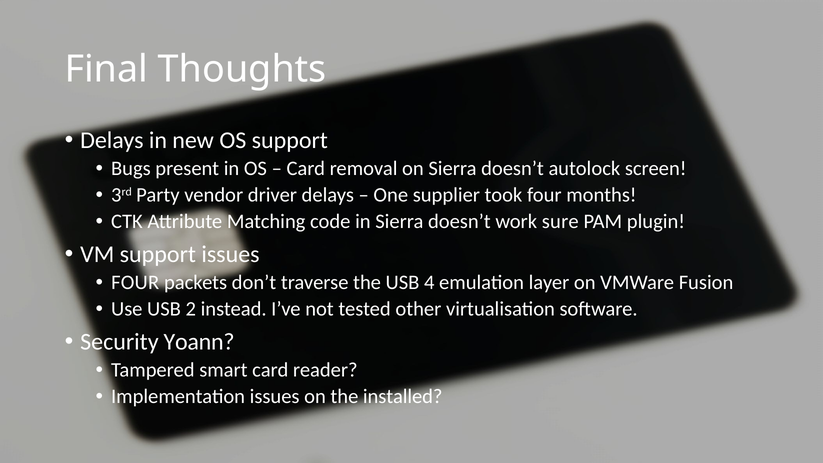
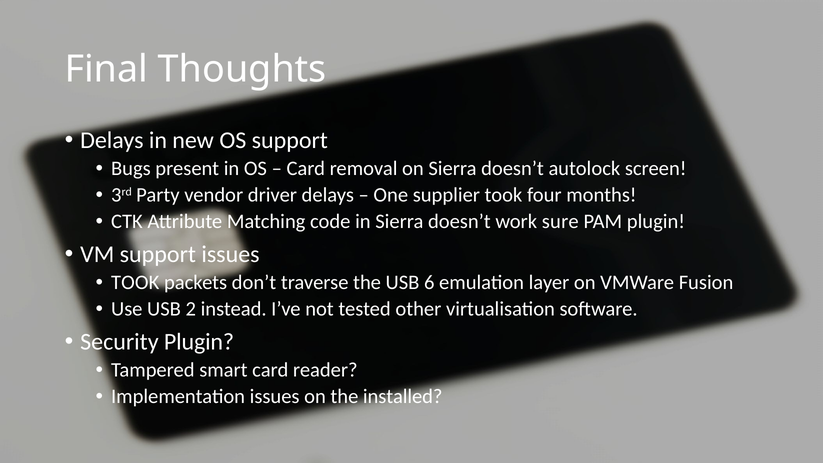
FOUR: FOUR -> TOOK (135, 283)
4: 4 -> 6 (429, 283)
Security Yoann: Yoann -> Plugin (199, 342)
